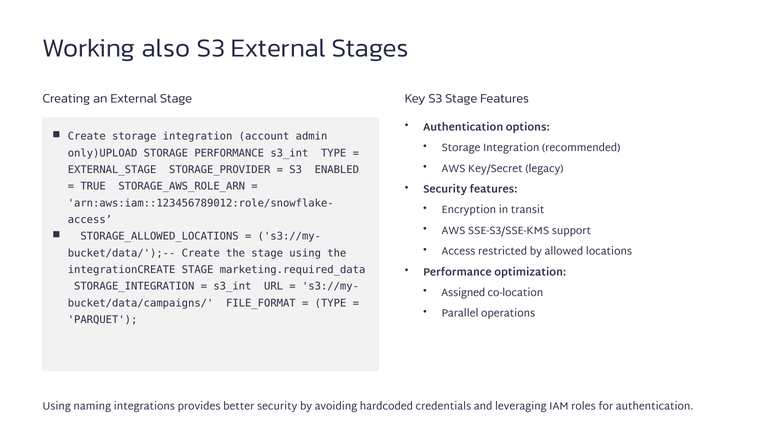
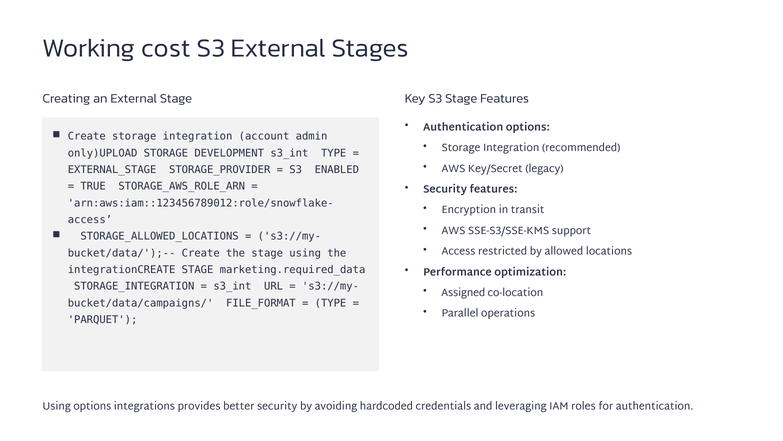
also: also -> cost (166, 48)
STORAGE PERFORMANCE: PERFORMANCE -> DEVELOPMENT (229, 153)
Using naming: naming -> options (92, 406)
